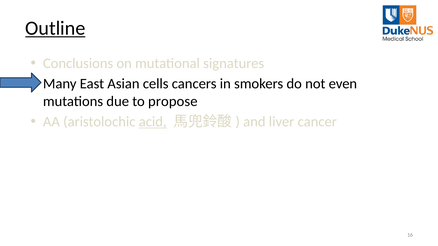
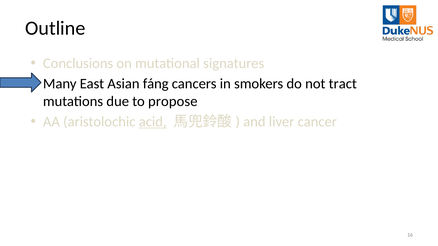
Outline underline: present -> none (55, 28)
cells: cells -> fáng (156, 84)
even: even -> tract (343, 84)
